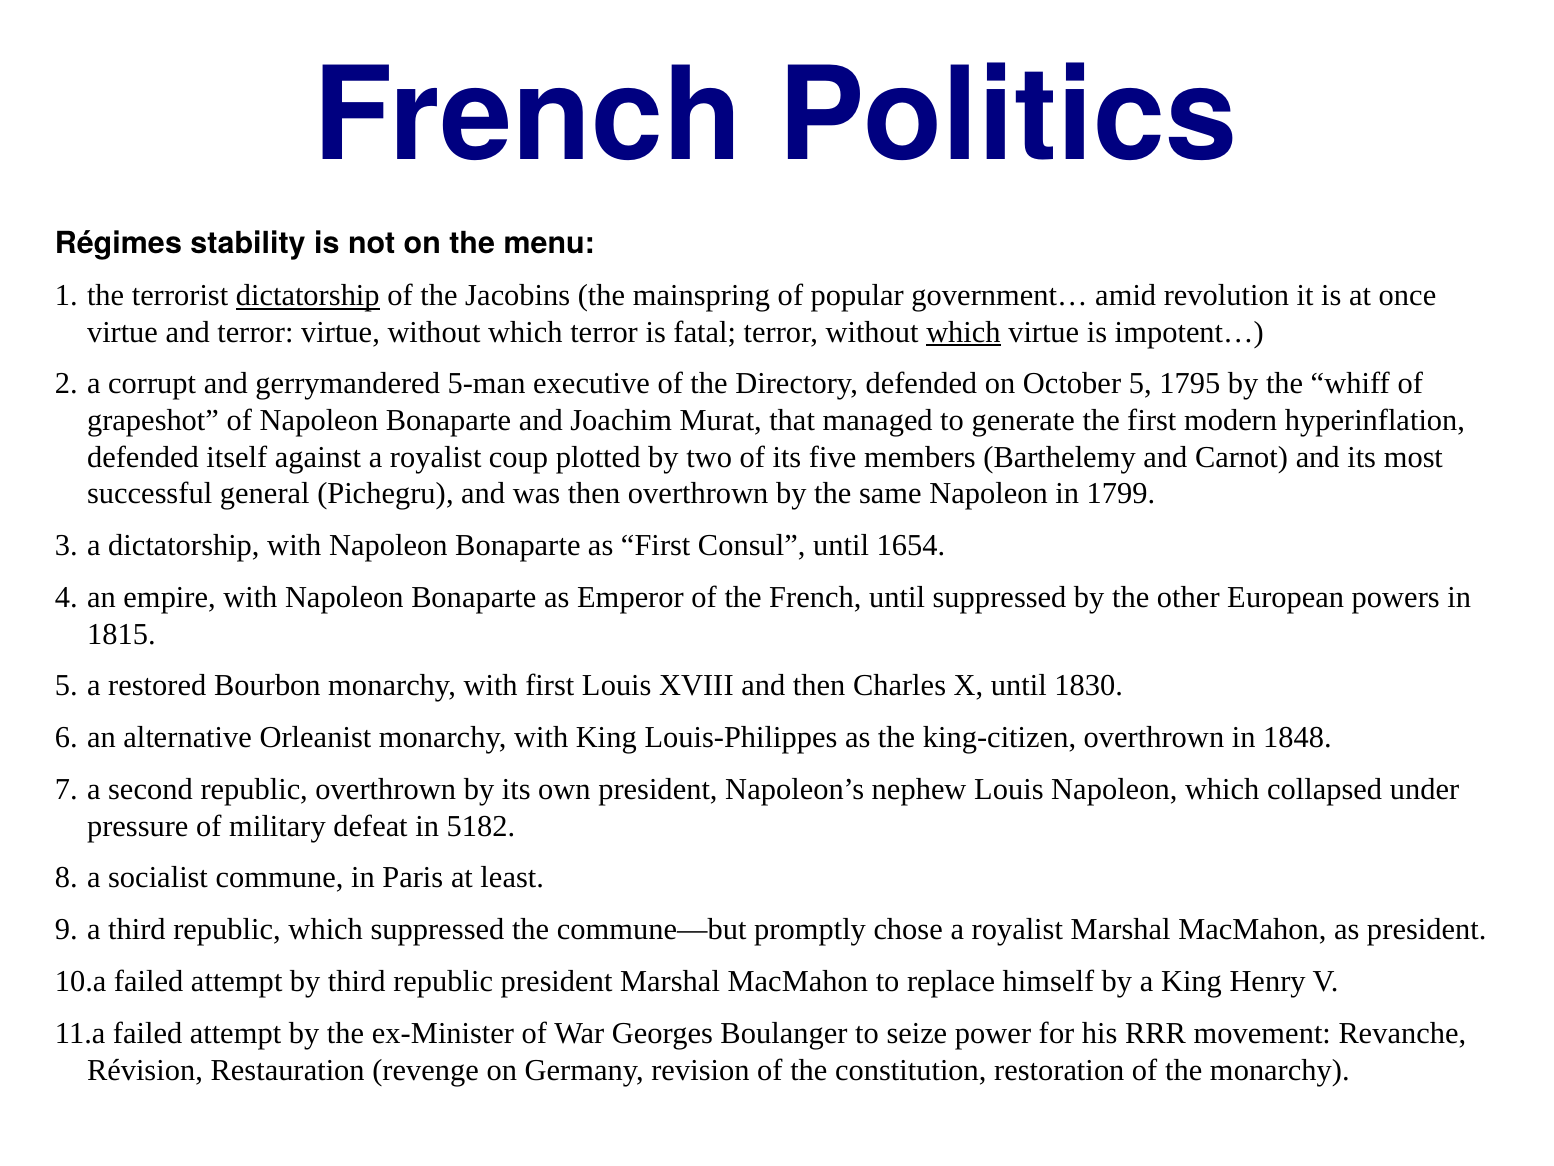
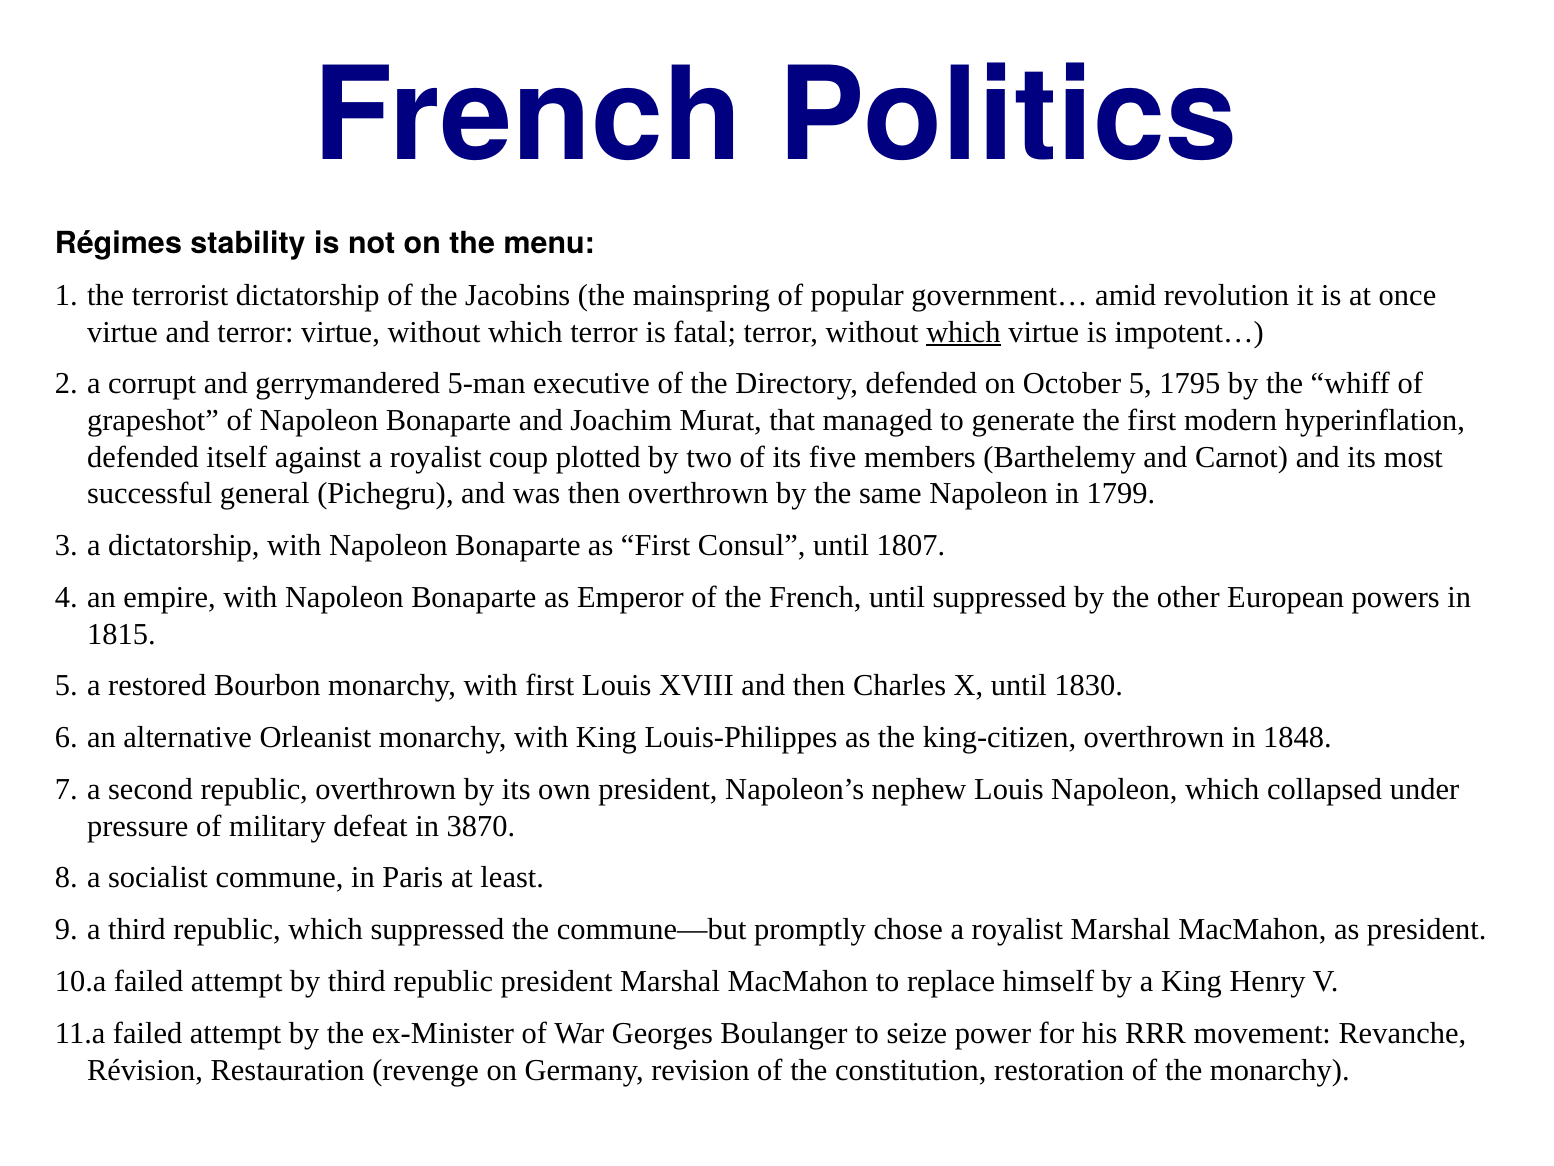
dictatorship underline: present -> none (308, 295)
1654: 1654 -> 1807 (911, 545)
5182: 5182 -> 3870 (481, 826)
